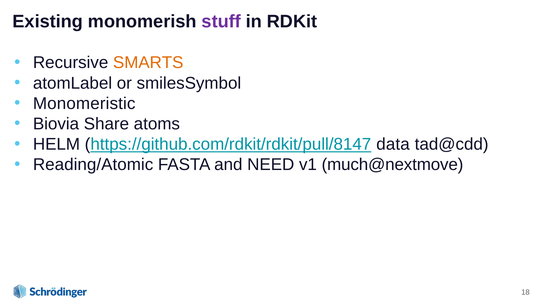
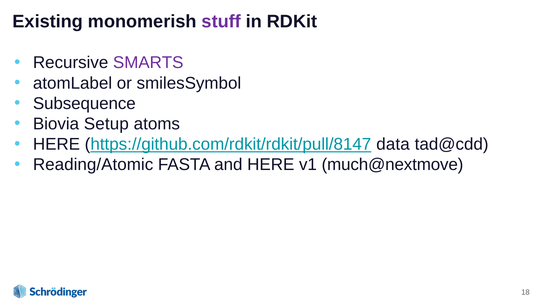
SMARTS colour: orange -> purple (148, 63)
Monomeristic: Monomeristic -> Subsequence (84, 103)
Share: Share -> Setup (106, 124)
HELM: HELM -> HERE (56, 144)
and NEED: NEED -> HERE (271, 164)
